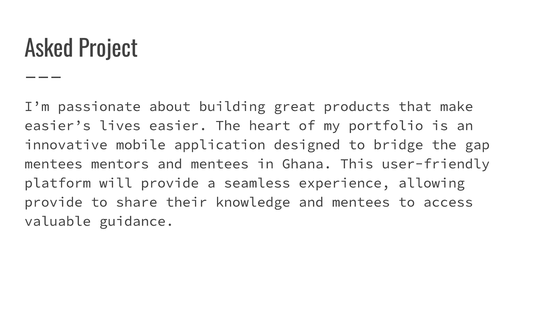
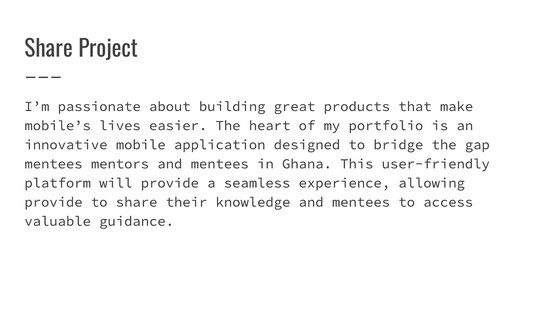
Asked: Asked -> Share (49, 49)
easier’s: easier’s -> mobile’s (58, 125)
